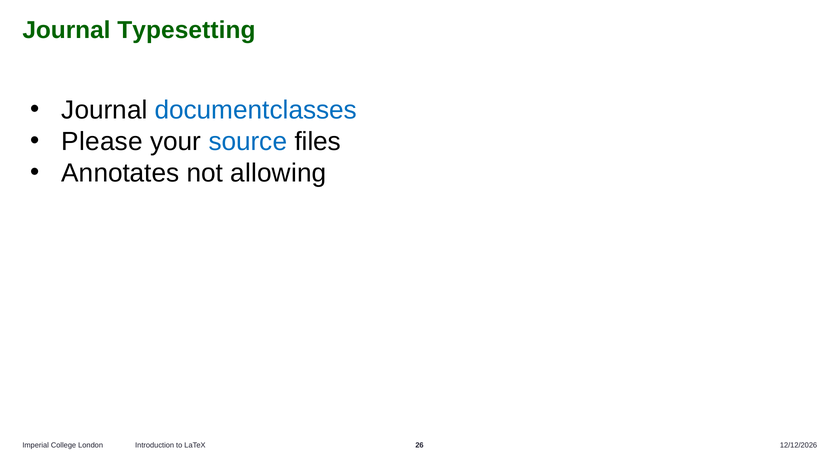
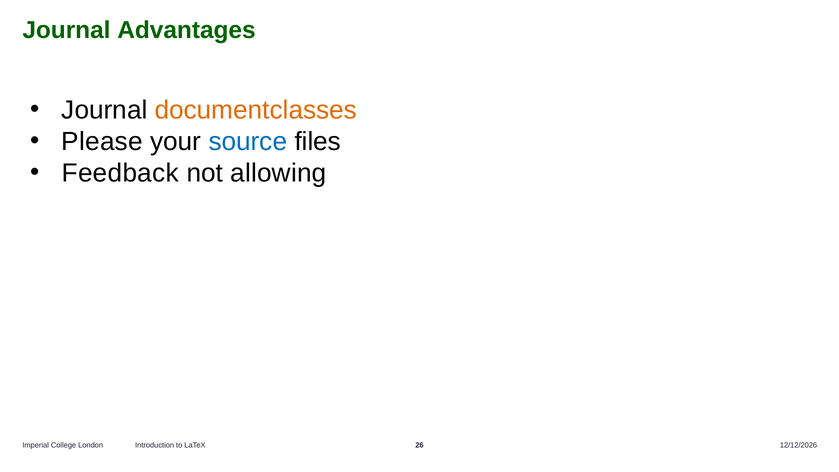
Typesetting: Typesetting -> Advantages (186, 30)
documentclasses colour: blue -> orange (256, 110)
Annotates: Annotates -> Feedback (120, 173)
